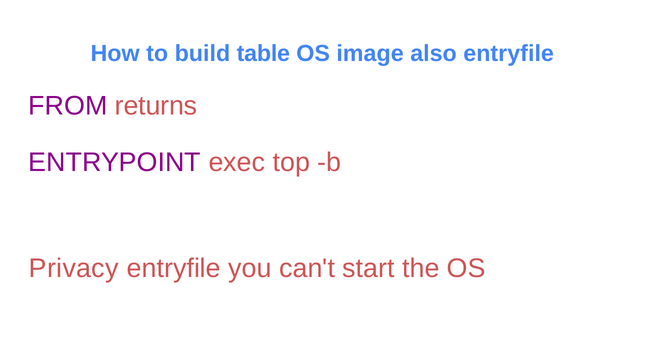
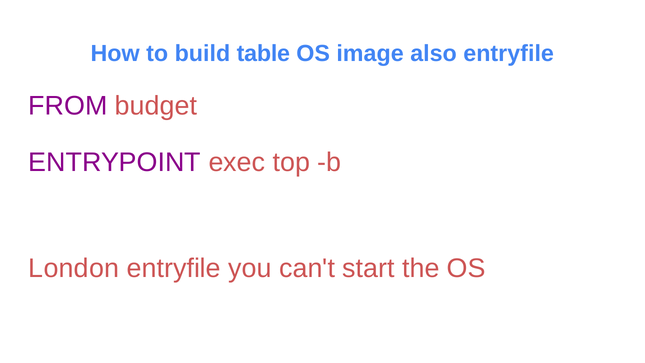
returns: returns -> budget (156, 106)
Privacy: Privacy -> London (74, 268)
